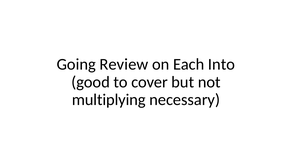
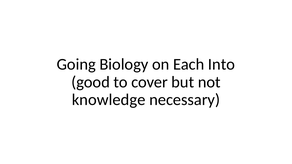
Review: Review -> Biology (124, 64)
multiplying: multiplying -> knowledge (109, 100)
